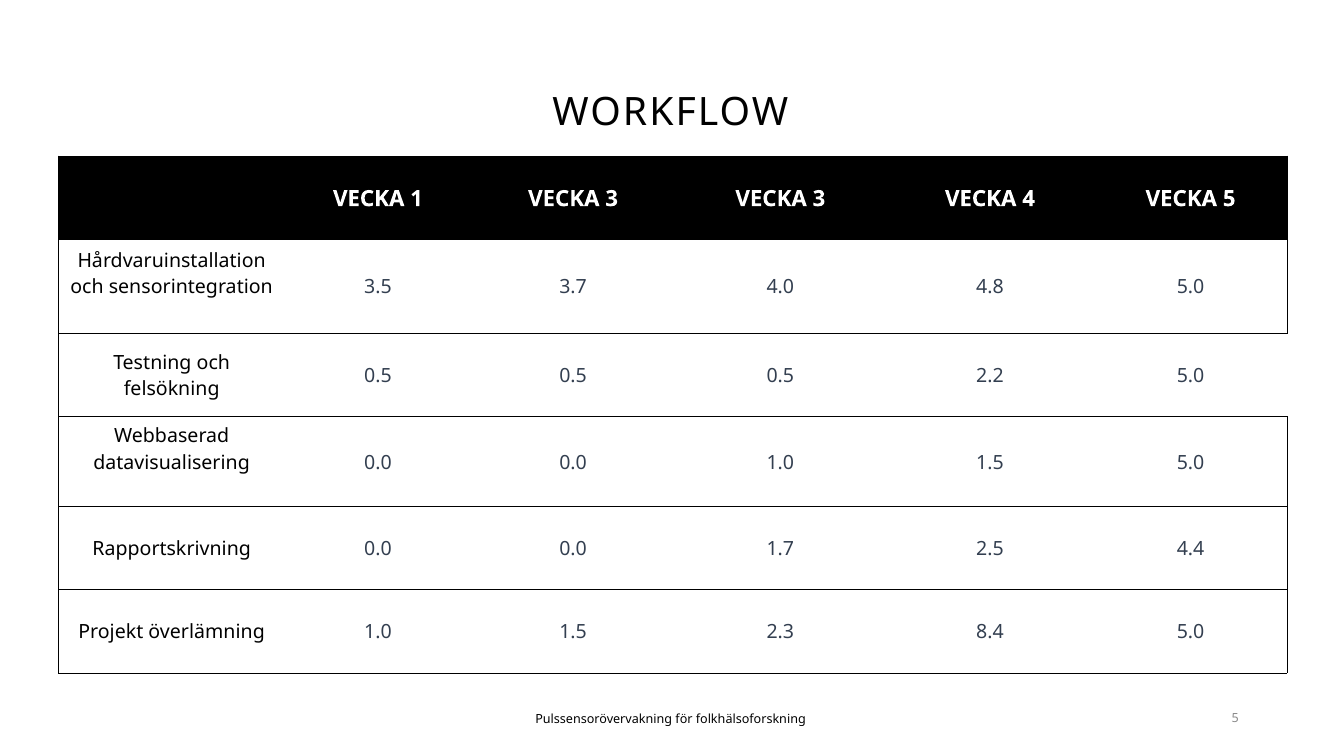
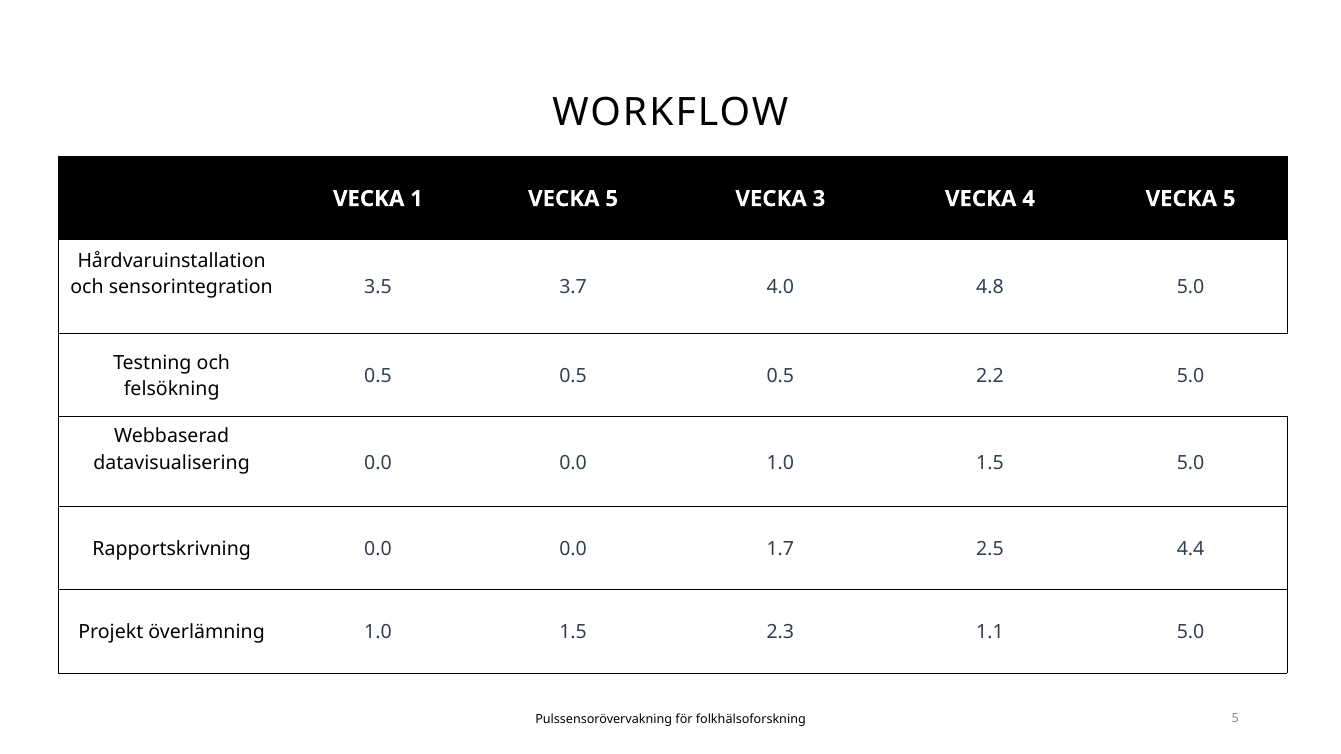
3: 3 -> 5 (612, 199)
8.4: 8.4 -> 1.1 (990, 633)
